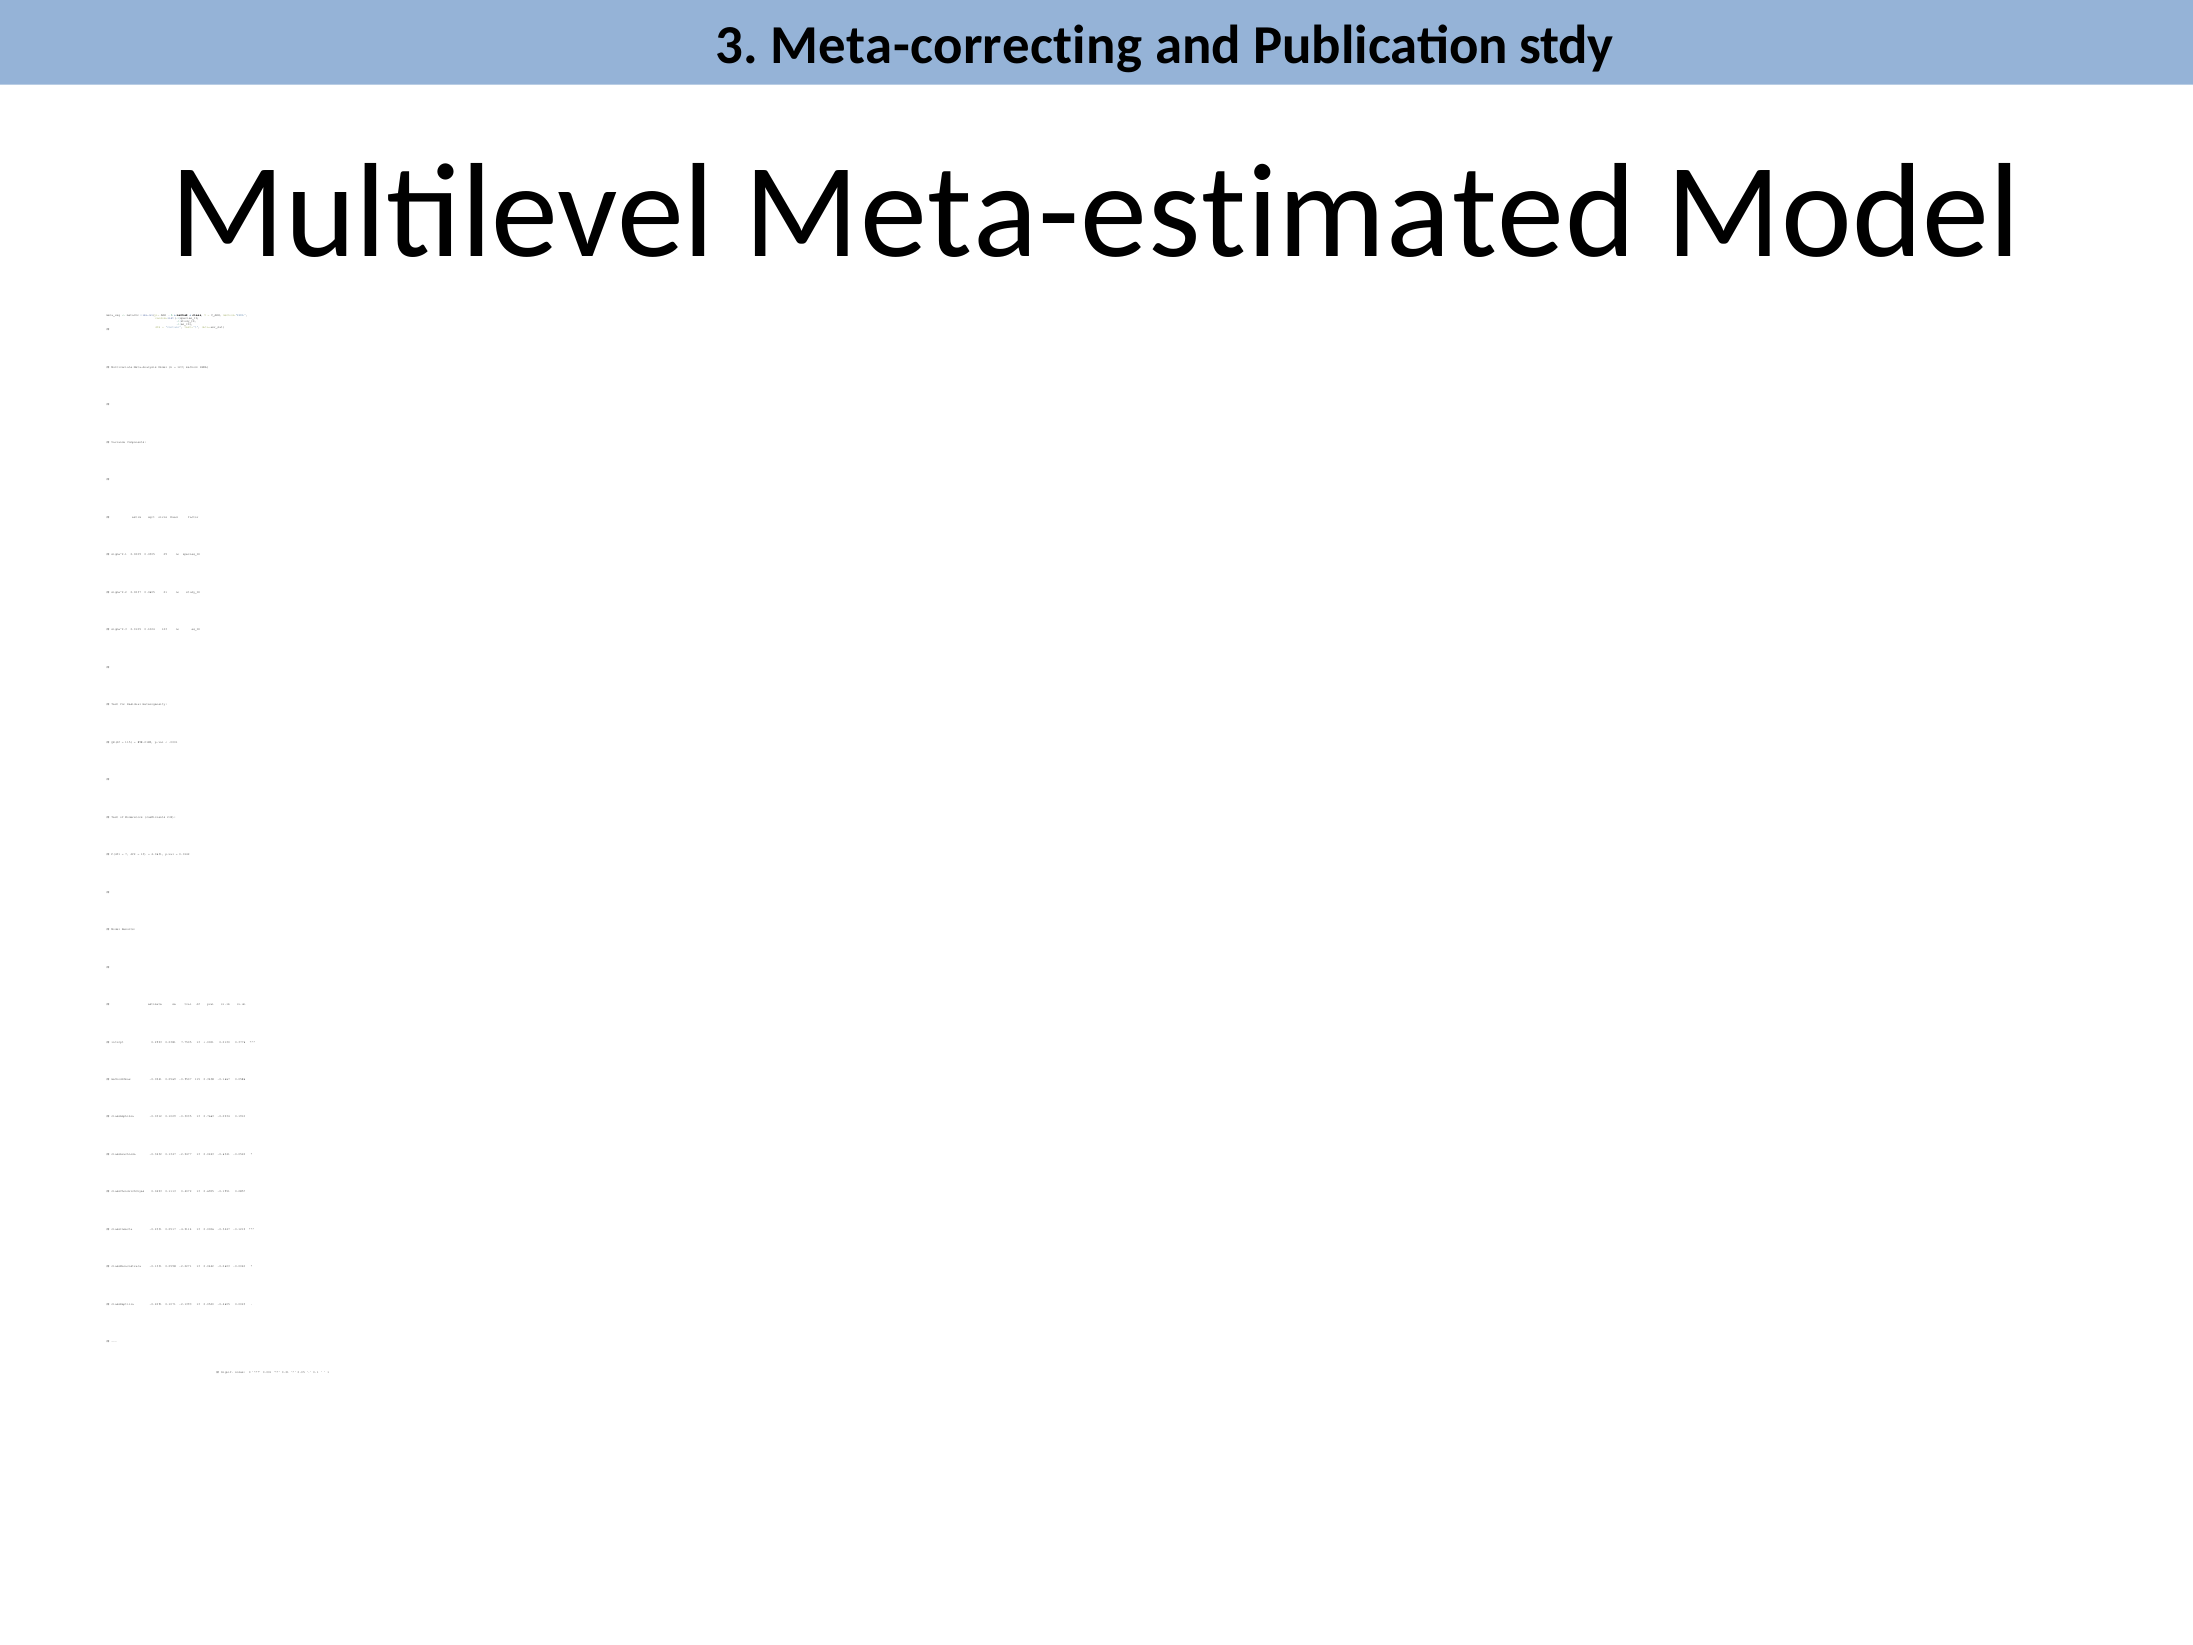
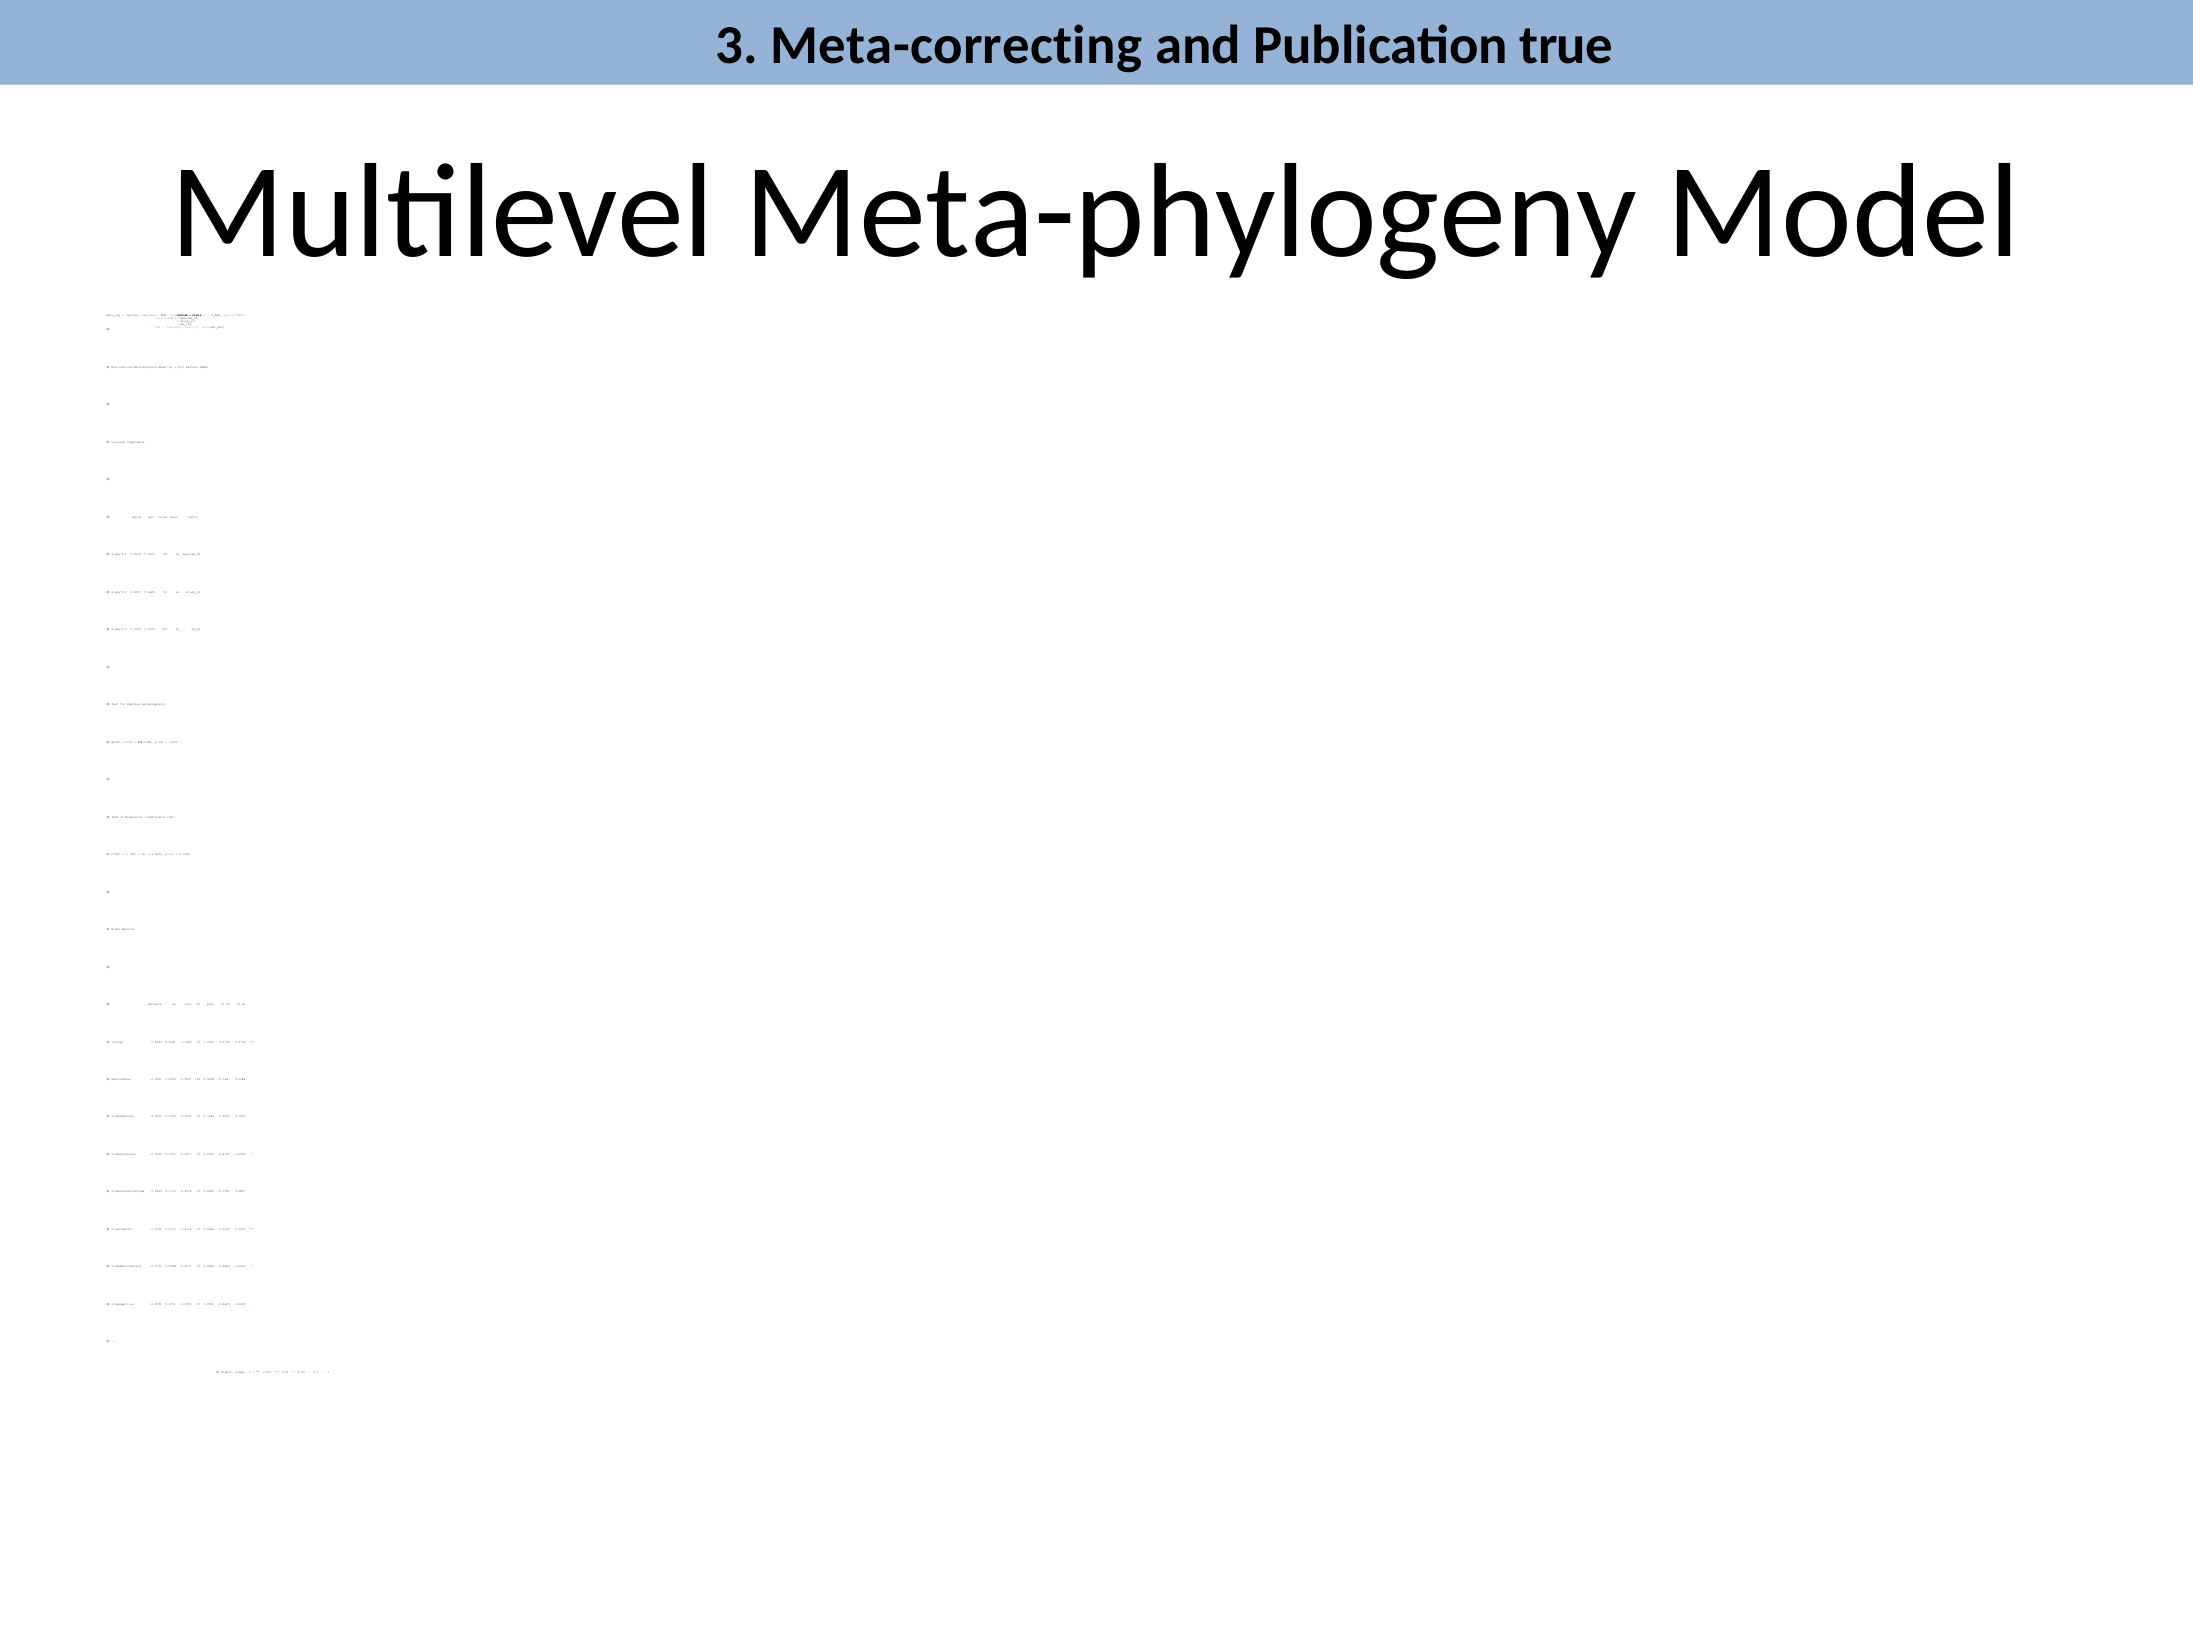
stdy: stdy -> true (1567, 45)
Meta-estimated: Meta-estimated -> Meta-phylogeny (1191, 212)
